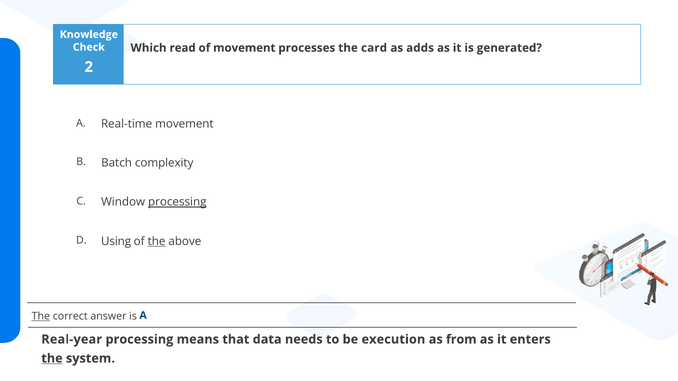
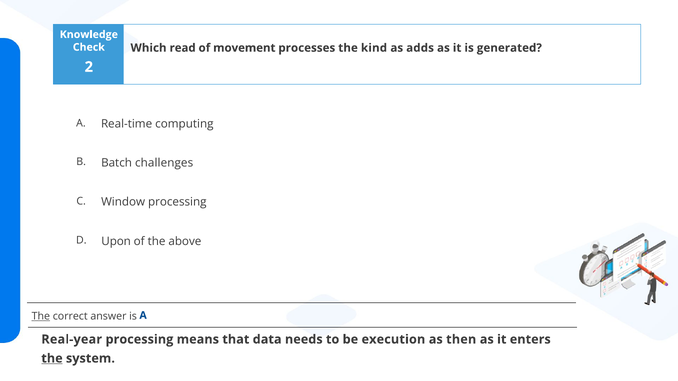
card: card -> kind (374, 48)
Real-time movement: movement -> computing (184, 124)
complexity: complexity -> challenges (164, 163)
processing underline: present -> none (177, 202)
Using: Using -> Upon (116, 242)
the underline: present -> none (157, 242)
from: from -> then (461, 340)
